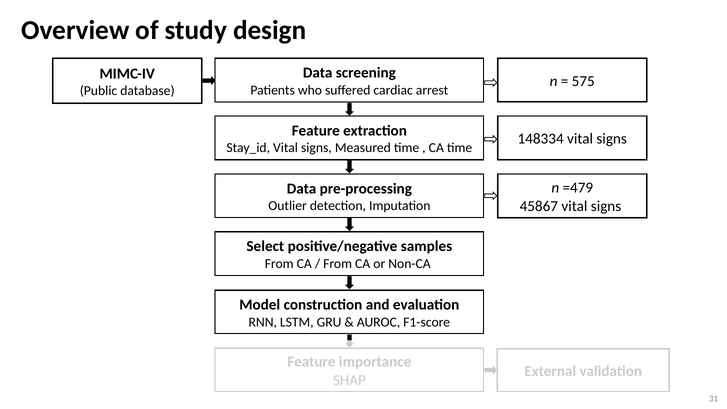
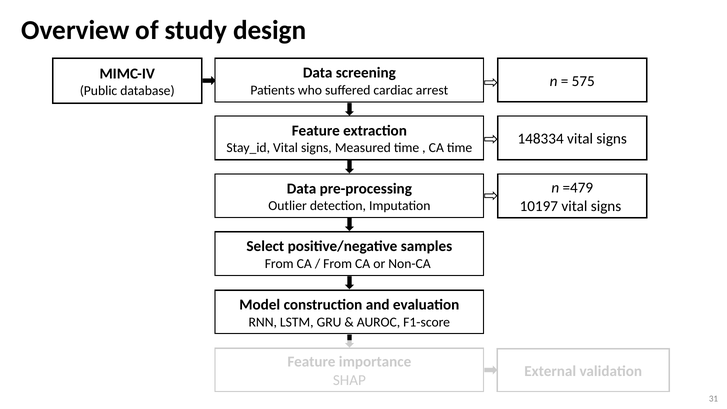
45867: 45867 -> 10197 (539, 206)
